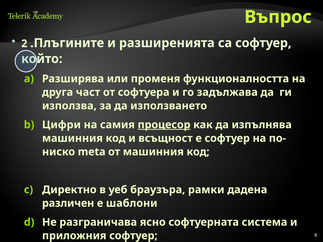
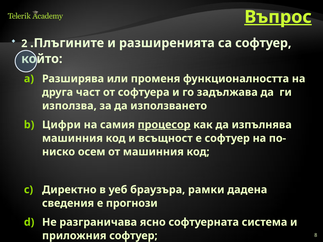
Въпрос underline: none -> present (278, 17)
meta: meta -> осем (92, 152)
различен: различен -> сведения (68, 203)
шаблони: шаблони -> прогнози (132, 203)
